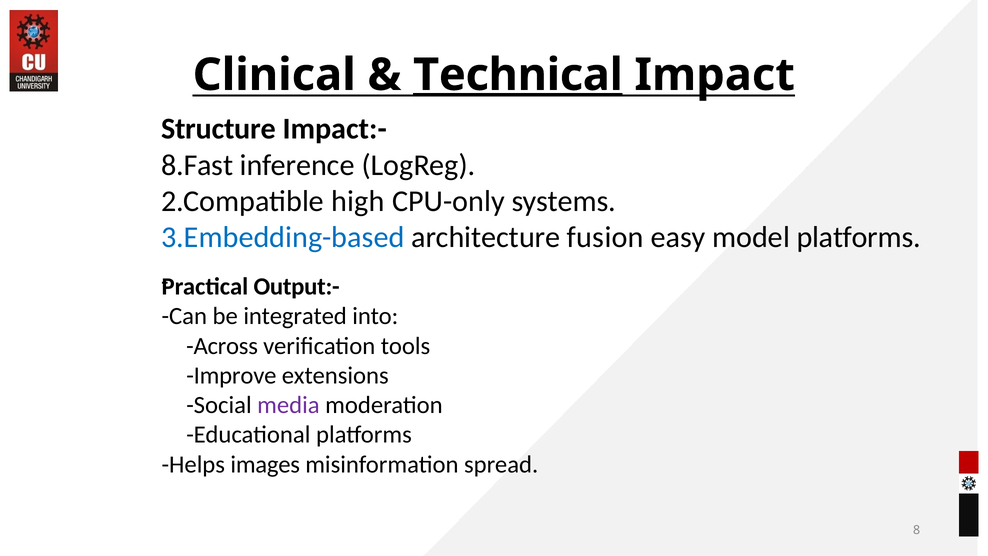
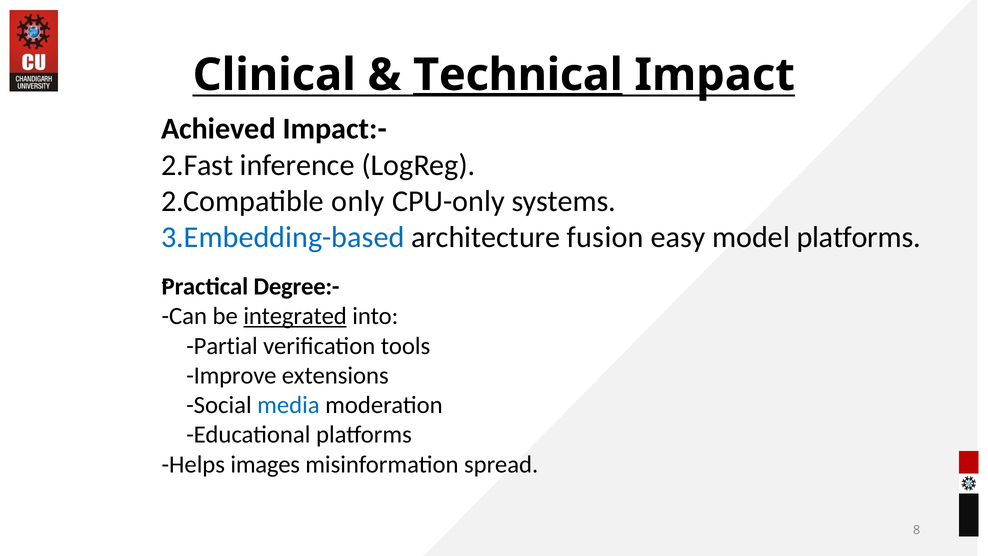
Structure: Structure -> Achieved (218, 129)
8.Fast: 8.Fast -> 2.Fast (197, 165)
high: high -> only (358, 201)
Output:-: Output:- -> Degree:- (297, 286)
integrated underline: none -> present (295, 316)
Across: Across -> Partial (222, 346)
media colour: purple -> blue (288, 405)
